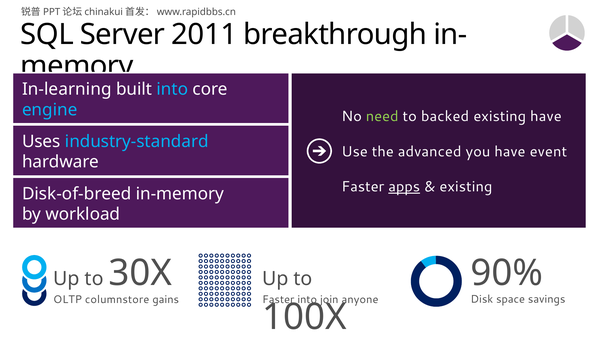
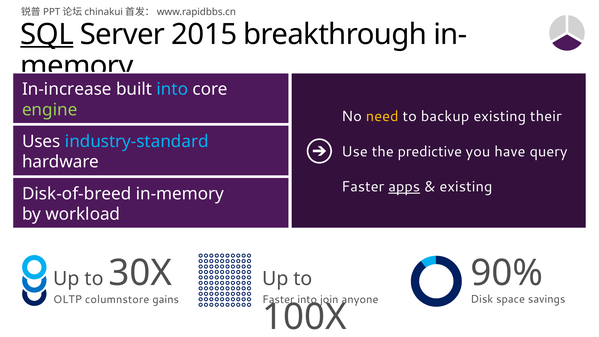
SQL underline: none -> present (47, 34)
2011: 2011 -> 2015 (204, 34)
In-learning: In-learning -> In-increase (67, 89)
engine colour: light blue -> light green (50, 110)
need colour: light green -> yellow (382, 116)
backed: backed -> backup (445, 116)
existing have: have -> their (546, 116)
advanced: advanced -> predictive (430, 152)
event: event -> query (548, 152)
